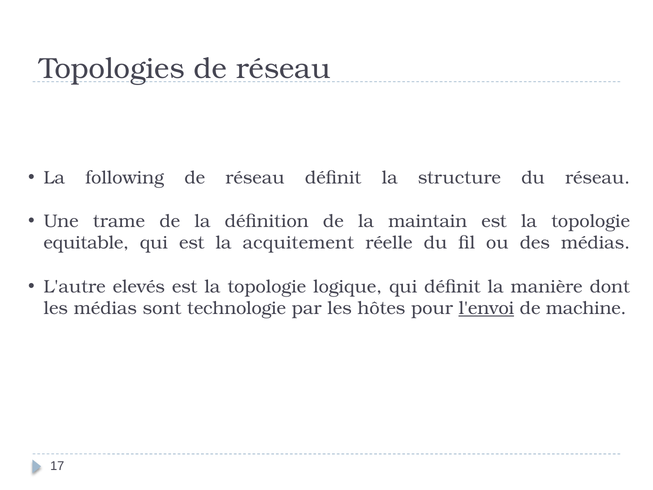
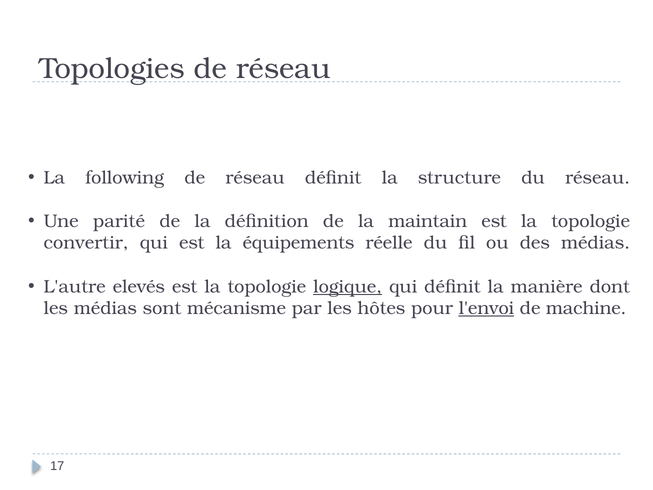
trame: trame -> parité (119, 221)
equitable: equitable -> convertir (86, 243)
acquitement: acquitement -> équipements (298, 243)
logique underline: none -> present (348, 286)
technologie: technologie -> mécanisme (237, 308)
